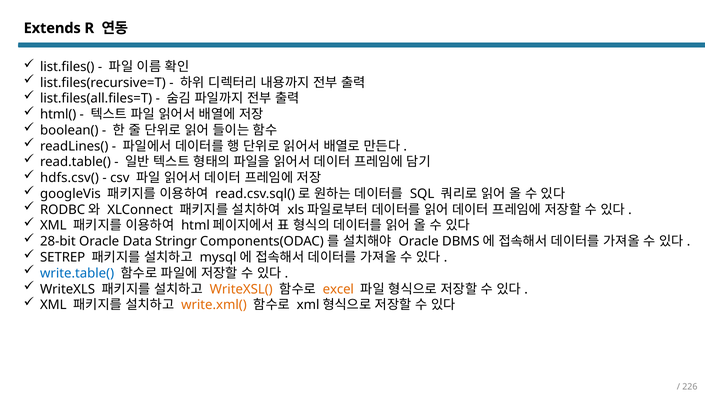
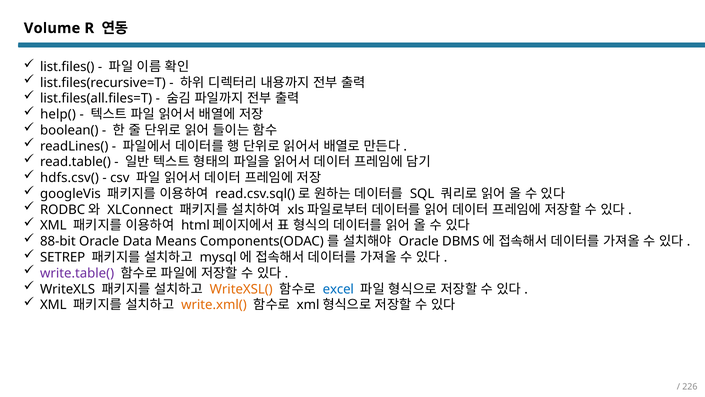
Extends: Extends -> Volume (52, 28)
html(: html( -> help( (58, 114)
28-bit: 28-bit -> 88-bit (58, 241)
Stringr: Stringr -> Means (176, 241)
write.table( colour: blue -> purple (77, 273)
excel colour: orange -> blue (338, 289)
